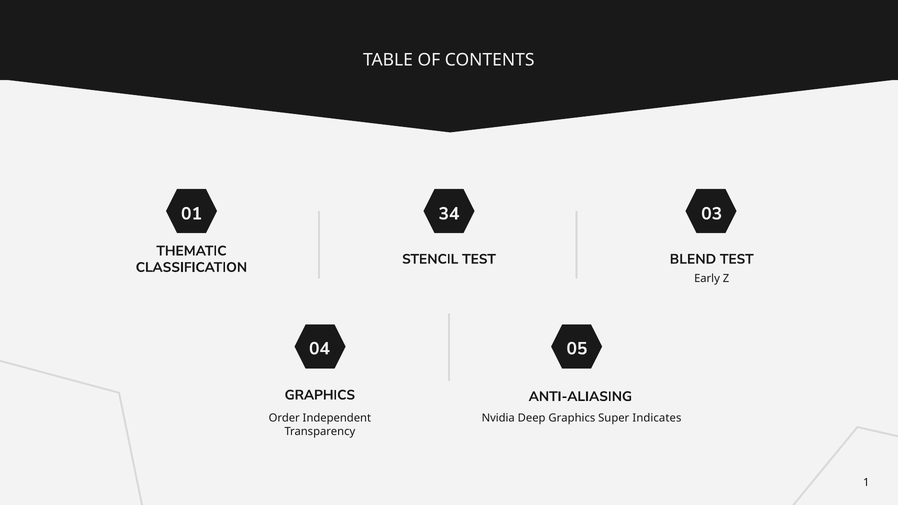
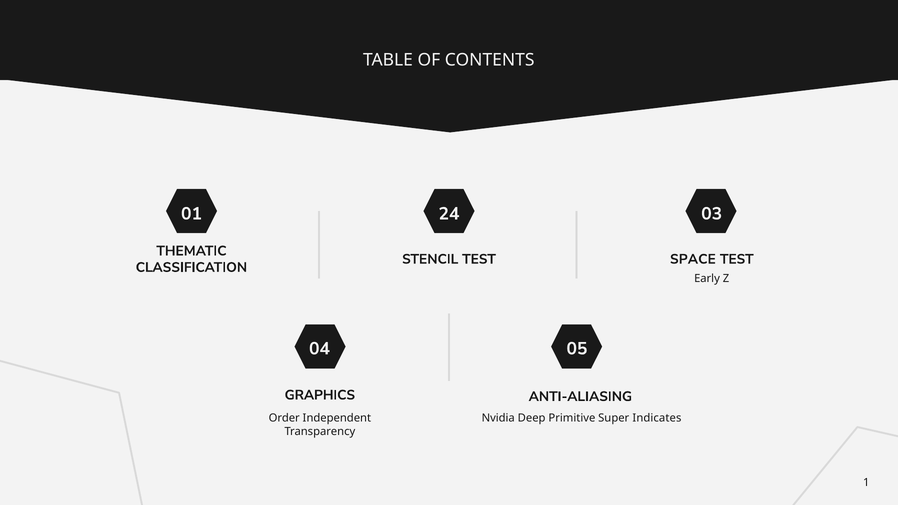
34: 34 -> 24 (449, 214)
BLEND: BLEND -> SPACE (693, 259)
Deep Graphics: Graphics -> Primitive (572, 418)
